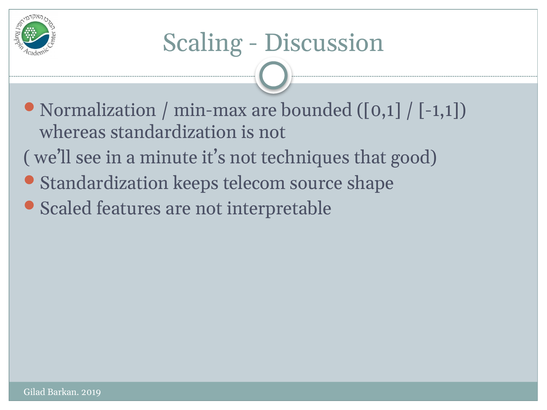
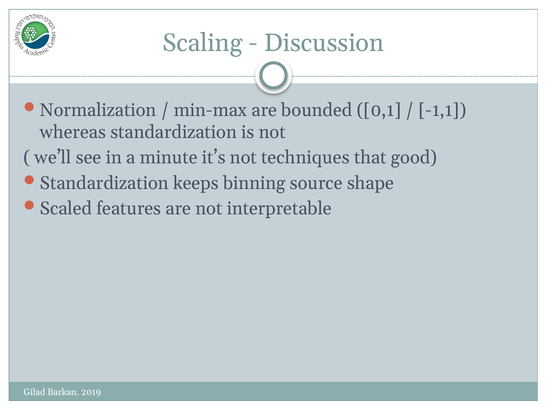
telecom: telecom -> binning (254, 183)
